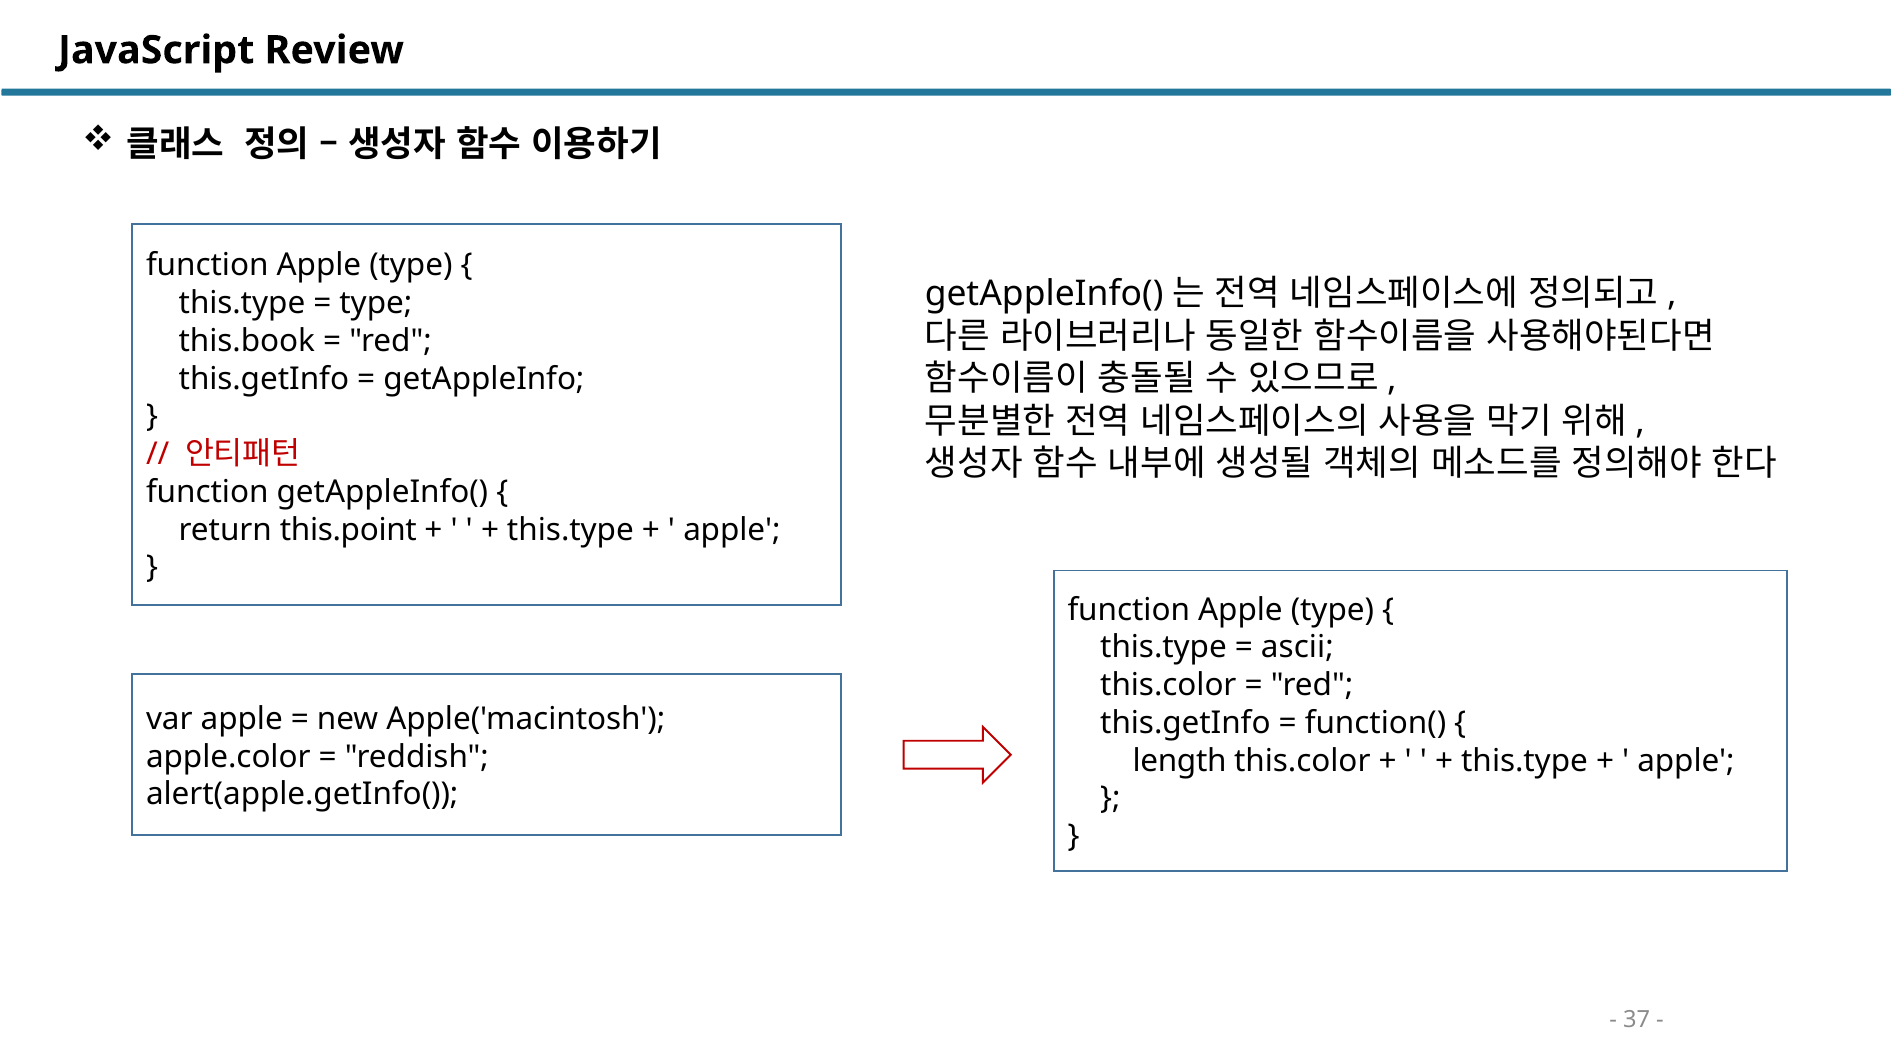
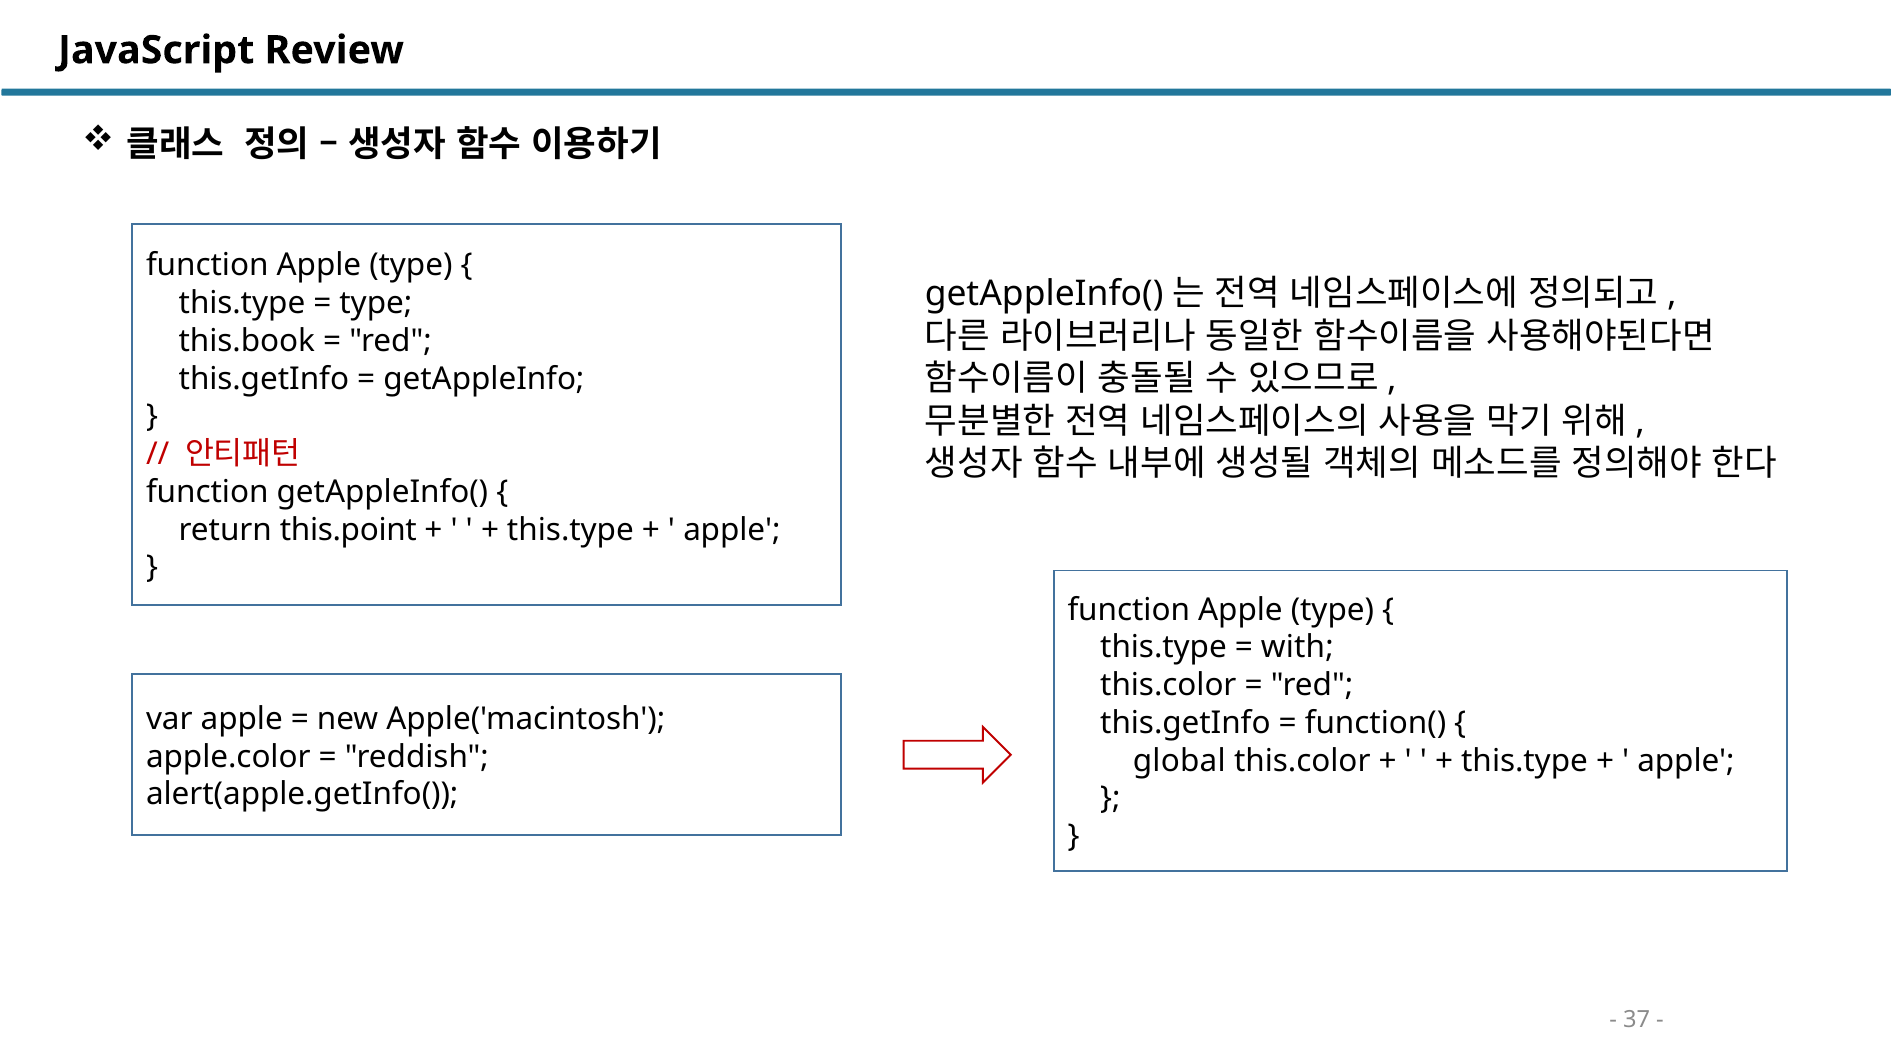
ascii: ascii -> with (1297, 648)
length: length -> global (1179, 761)
